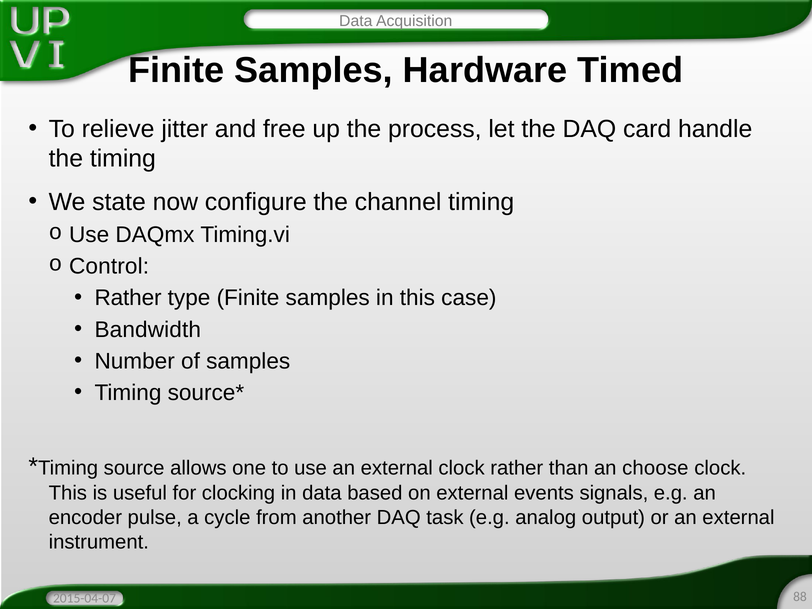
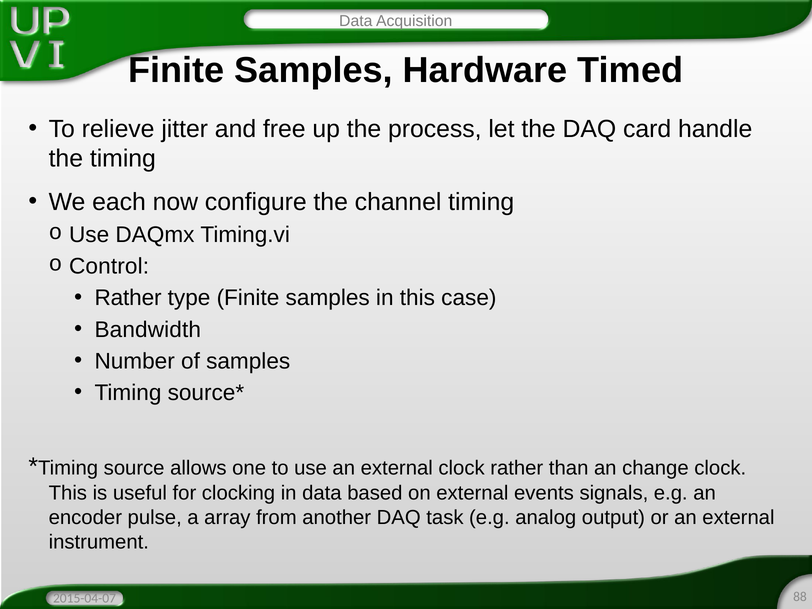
state: state -> each (119, 202)
choose: choose -> change (655, 468)
cycle: cycle -> array (227, 518)
